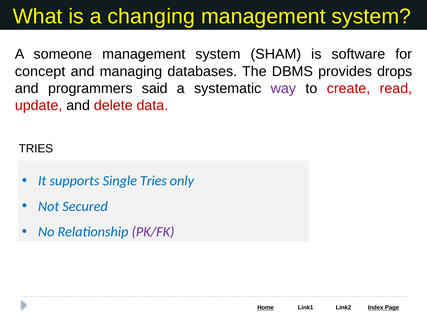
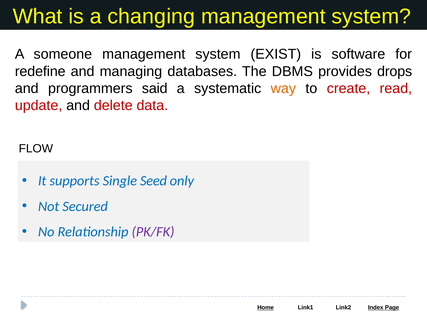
SHAM: SHAM -> EXIST (276, 54)
concept: concept -> redefine (40, 71)
way colour: purple -> orange (283, 88)
TRIES: TRIES -> FLOW (36, 149)
Single Tries: Tries -> Seed (153, 181)
